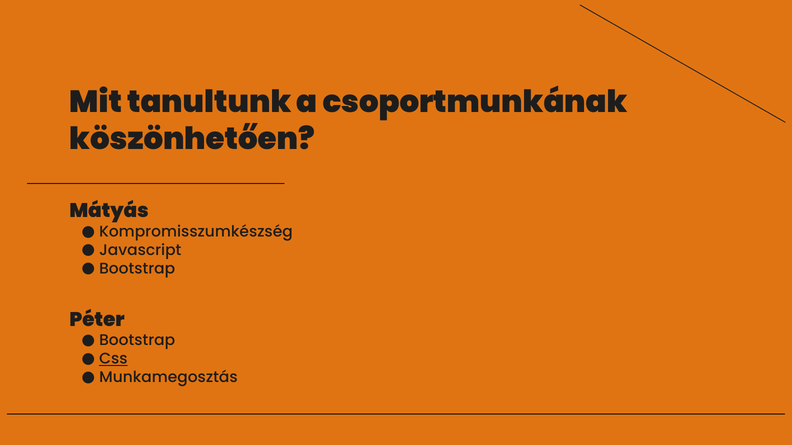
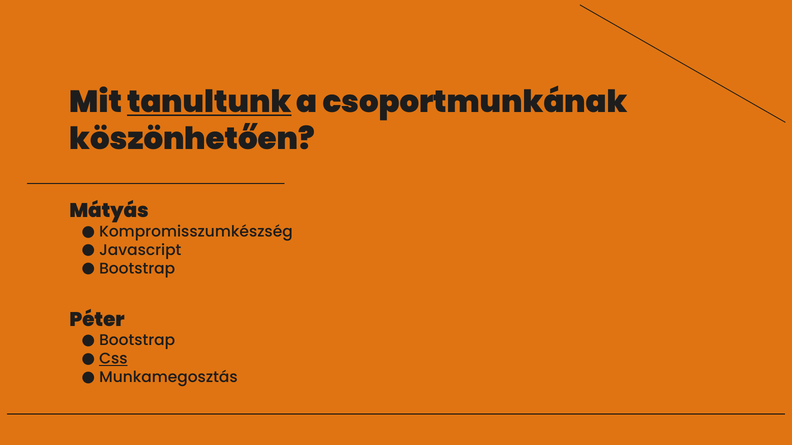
tanultunk underline: none -> present (209, 102)
